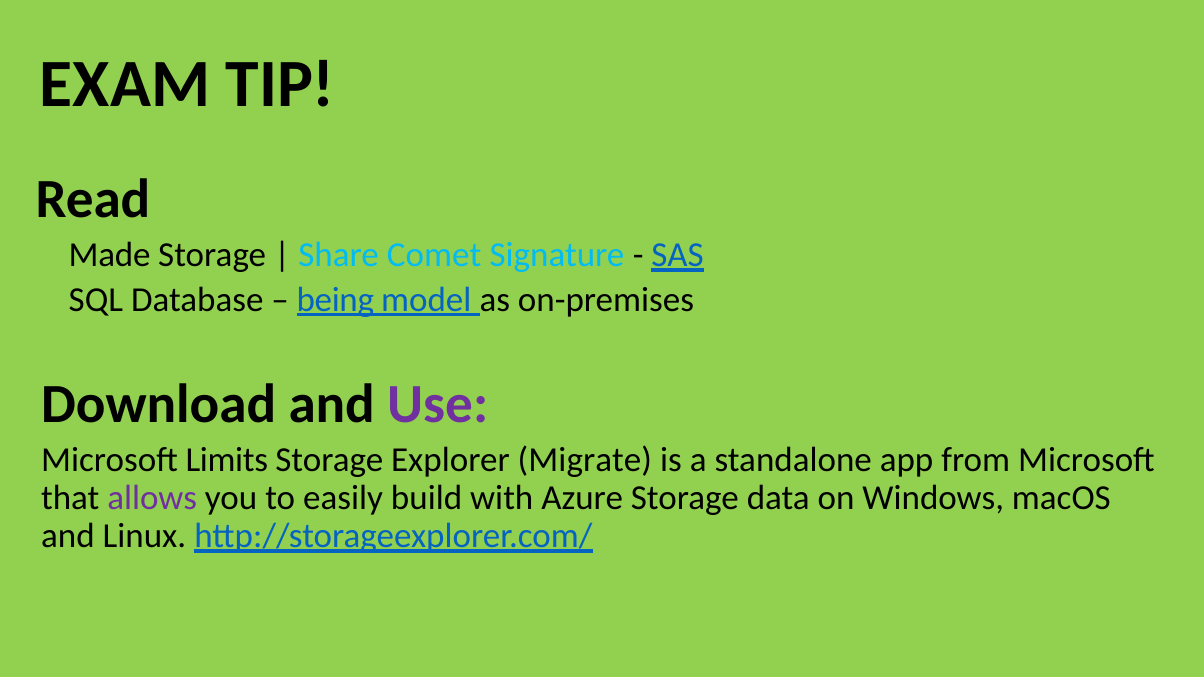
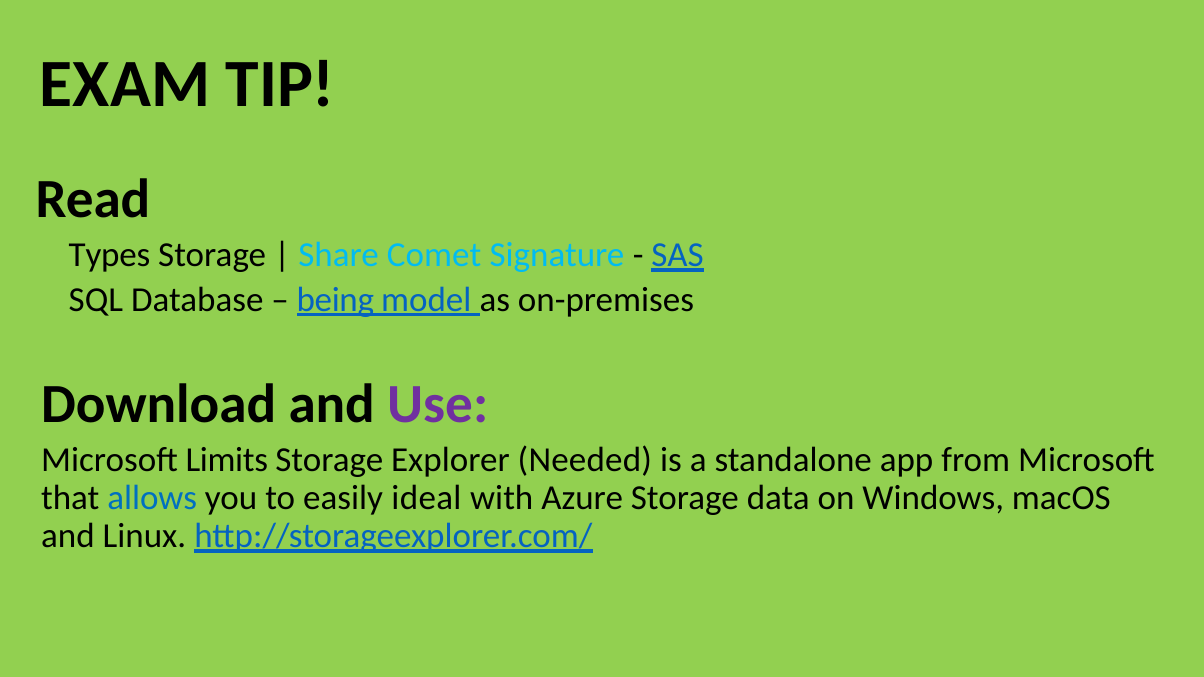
Made: Made -> Types (110, 255)
Migrate: Migrate -> Needed (585, 460)
allows colour: purple -> blue (152, 498)
build: build -> ideal (426, 498)
